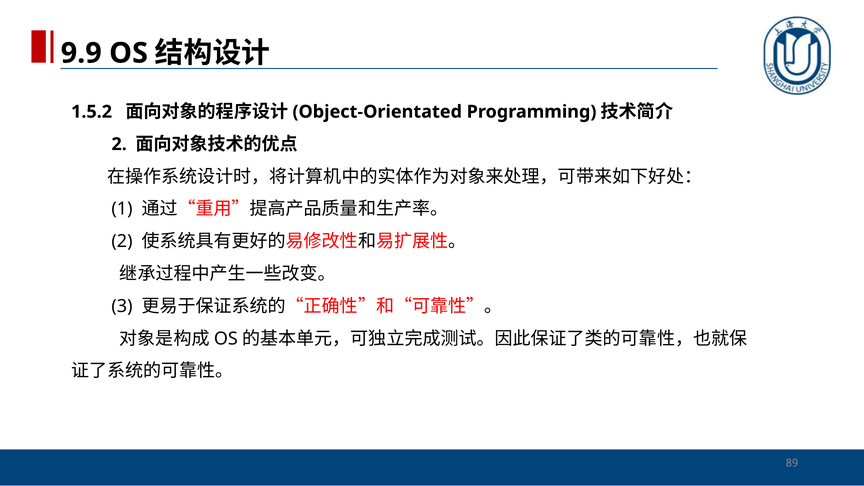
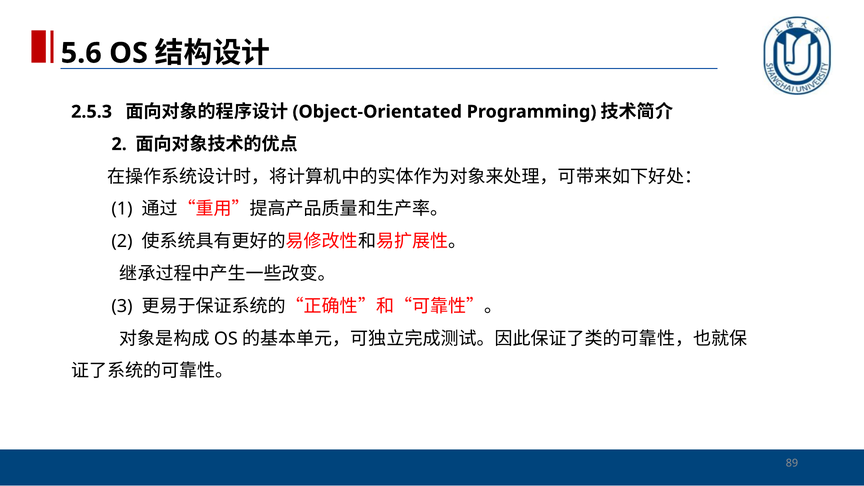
9.9: 9.9 -> 5.6 (81, 53)
1.5.2: 1.5.2 -> 2.5.3 (92, 112)
